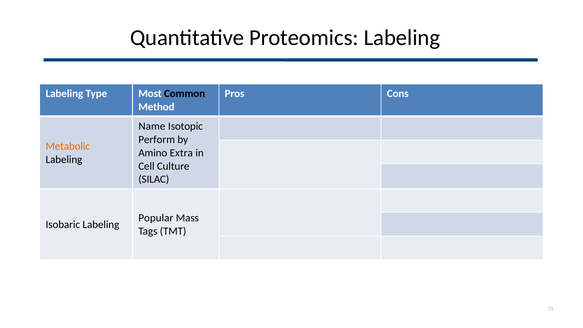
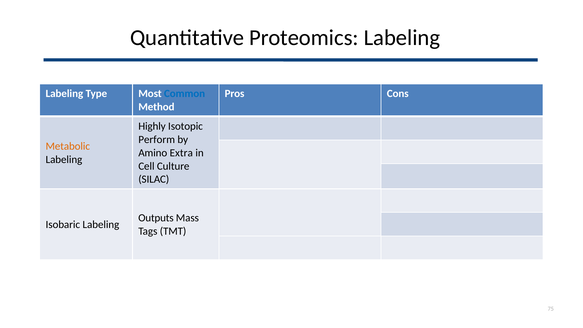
Common colour: black -> blue (185, 94)
Name: Name -> Highly (152, 126)
Popular: Popular -> Outputs (156, 218)
